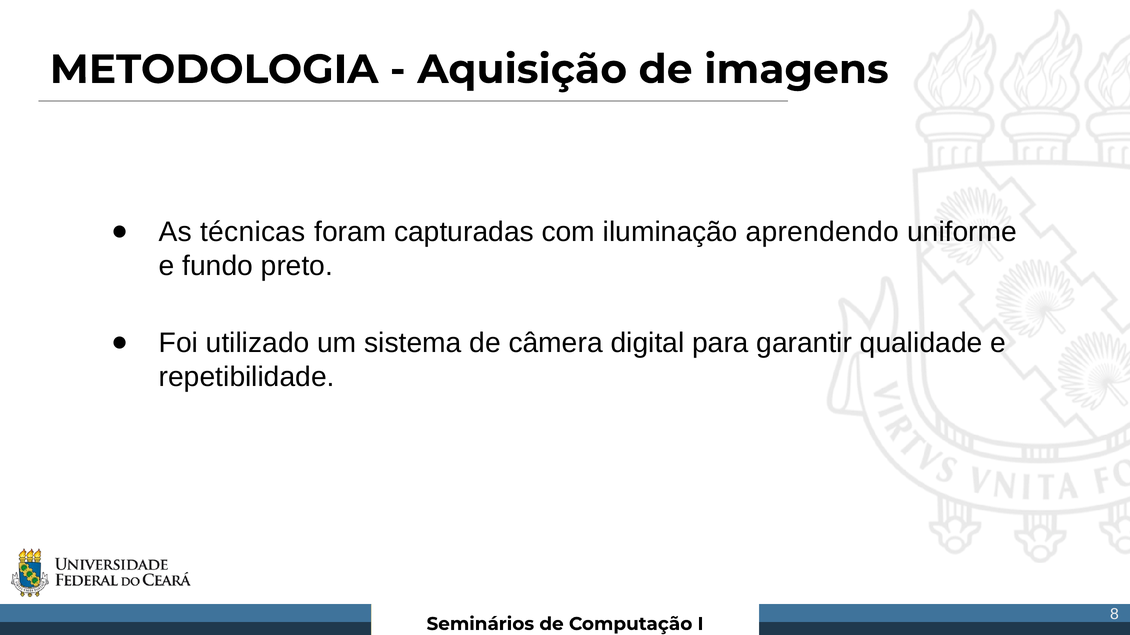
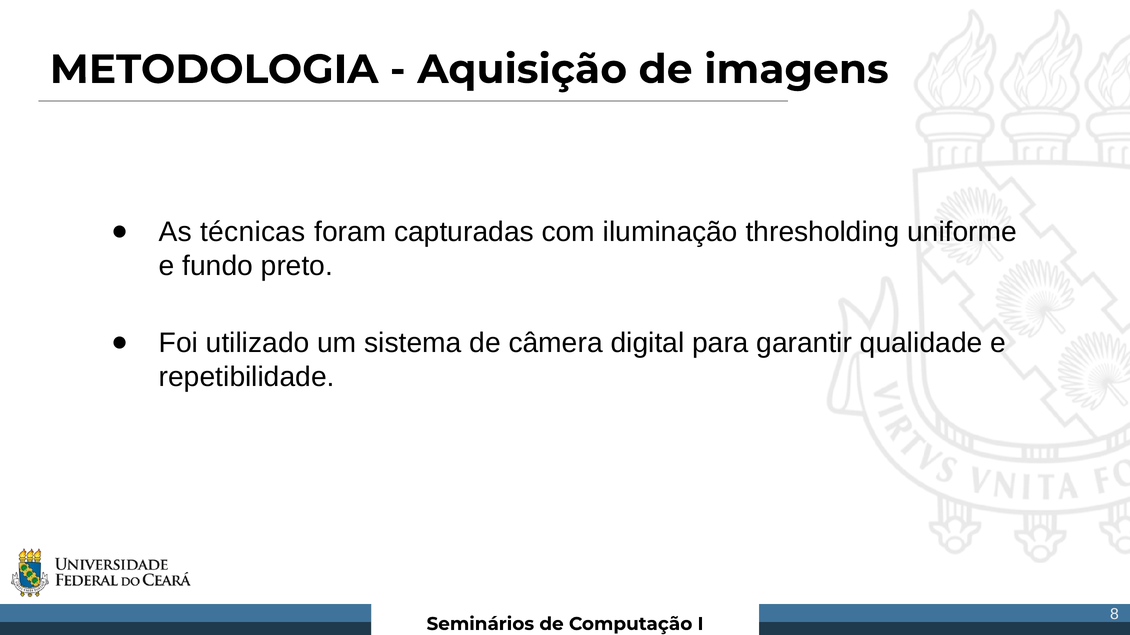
aprendendo: aprendendo -> thresholding (822, 232)
